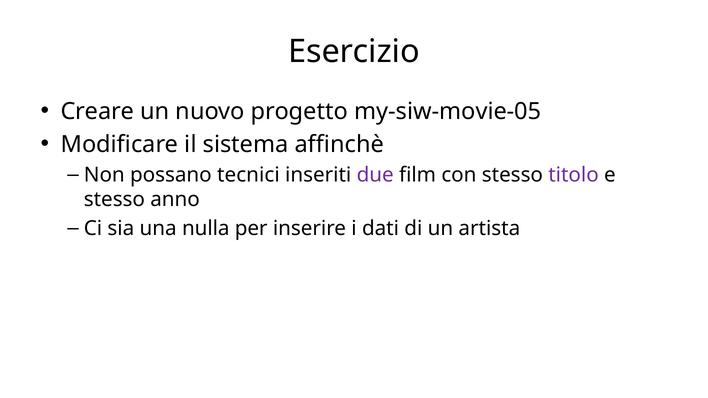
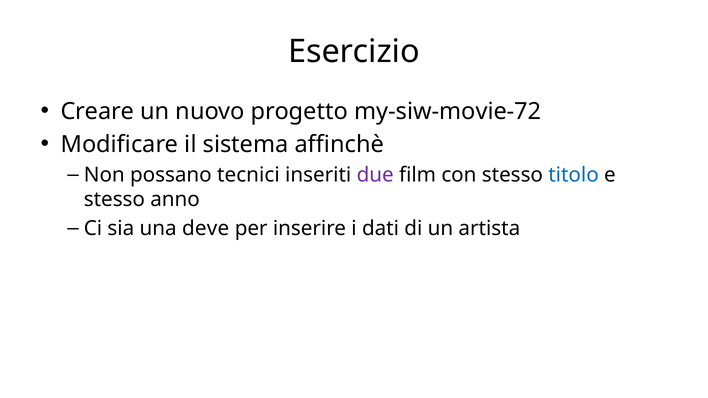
my-siw-movie-05: my-siw-movie-05 -> my-siw-movie-72 (448, 111)
titolo colour: purple -> blue (574, 175)
nulla: nulla -> deve (206, 229)
